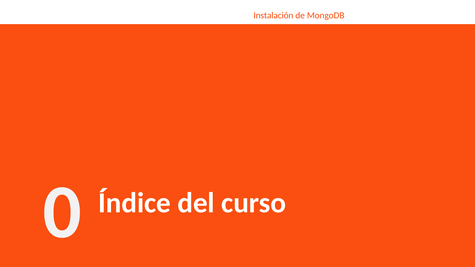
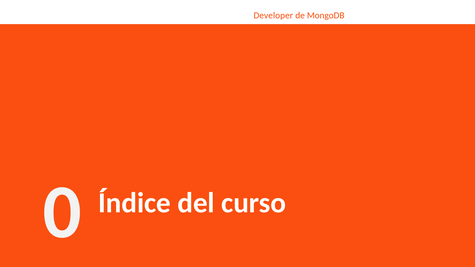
Instalación: Instalación -> Developer (273, 15)
